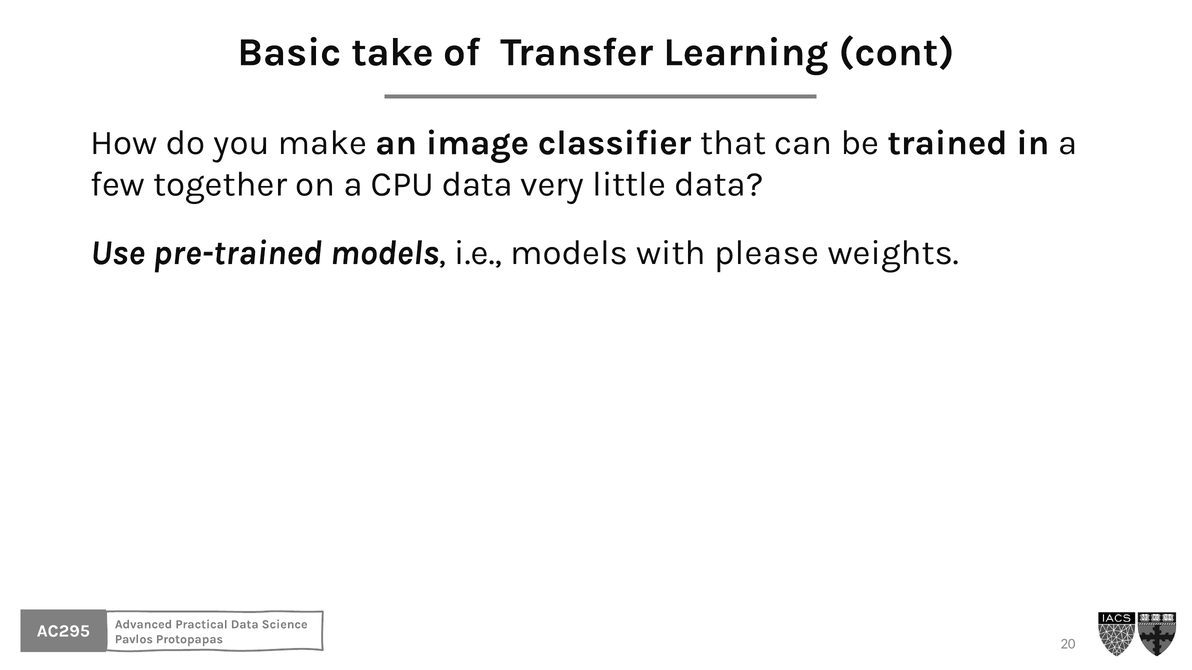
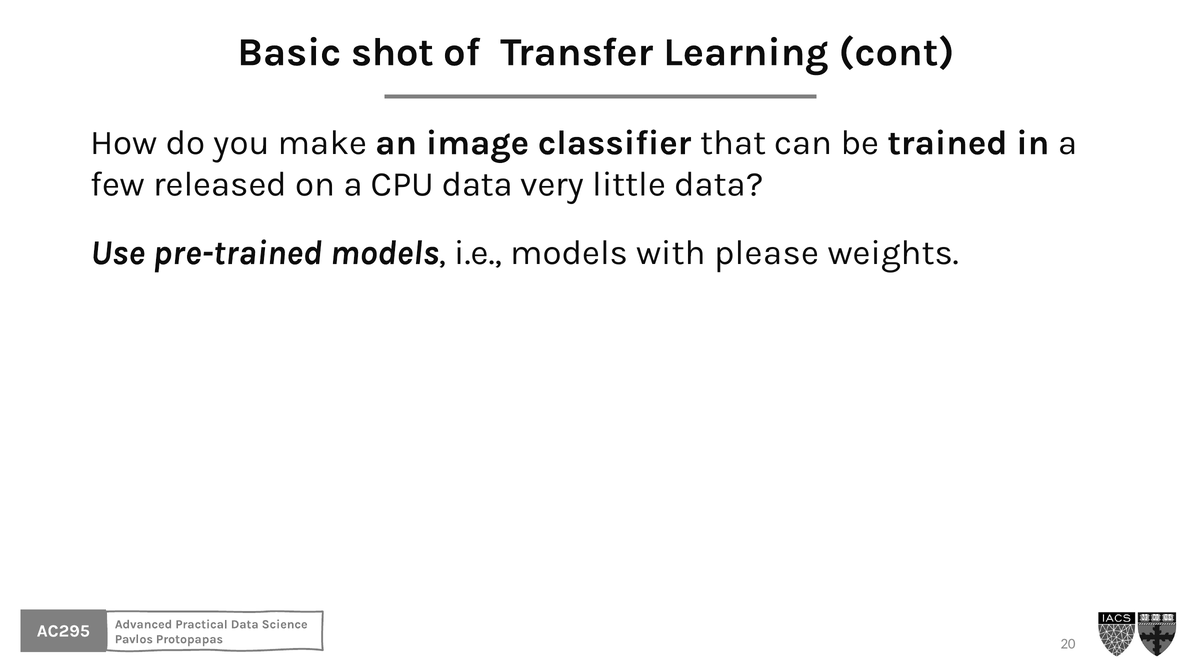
take: take -> shot (392, 52)
together: together -> released (220, 185)
